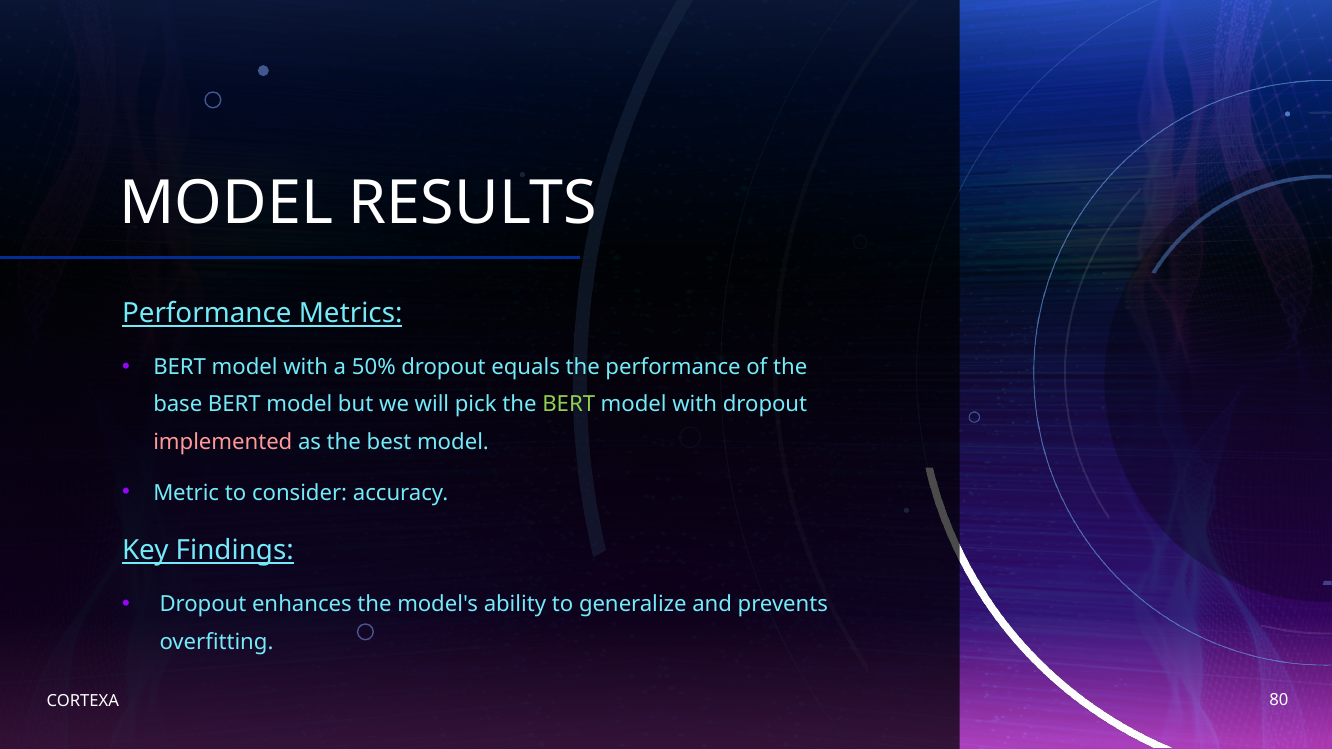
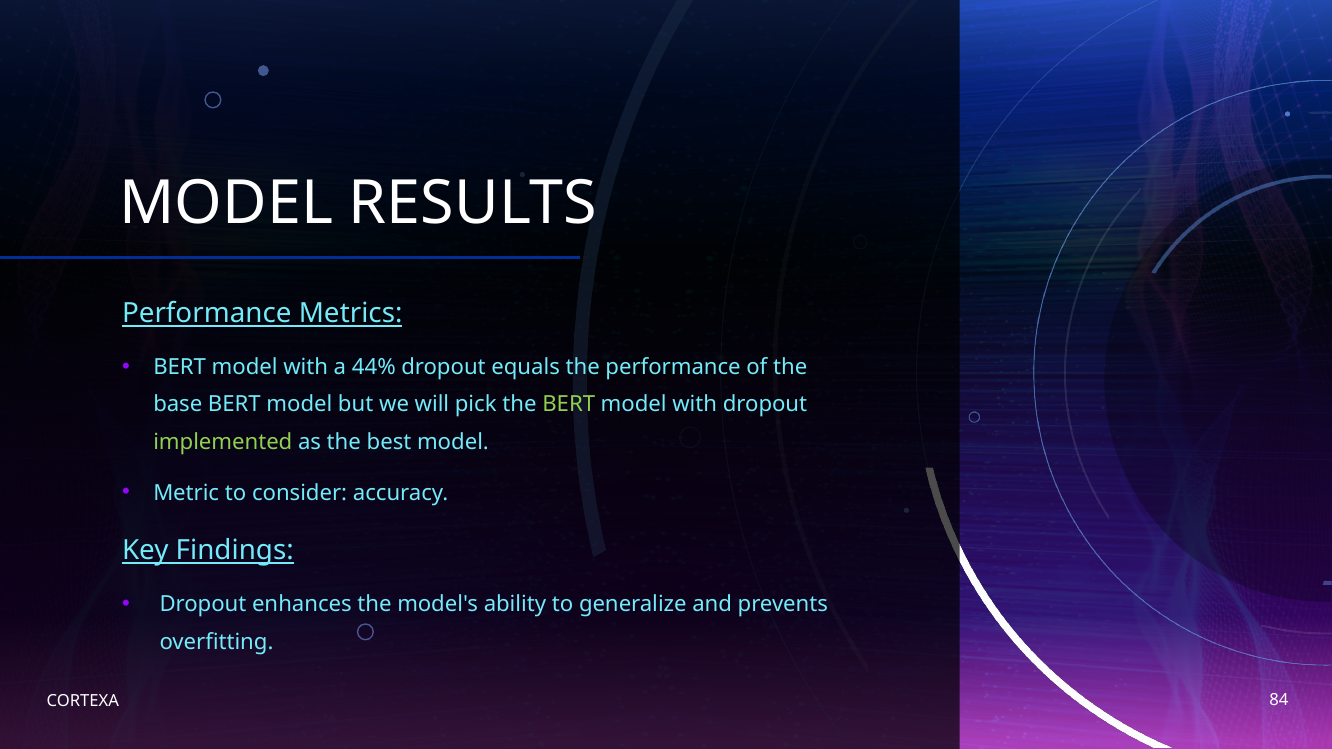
50%: 50% -> 44% (374, 367)
implemented colour: pink -> light green (223, 442)
80: 80 -> 84 (1279, 700)
